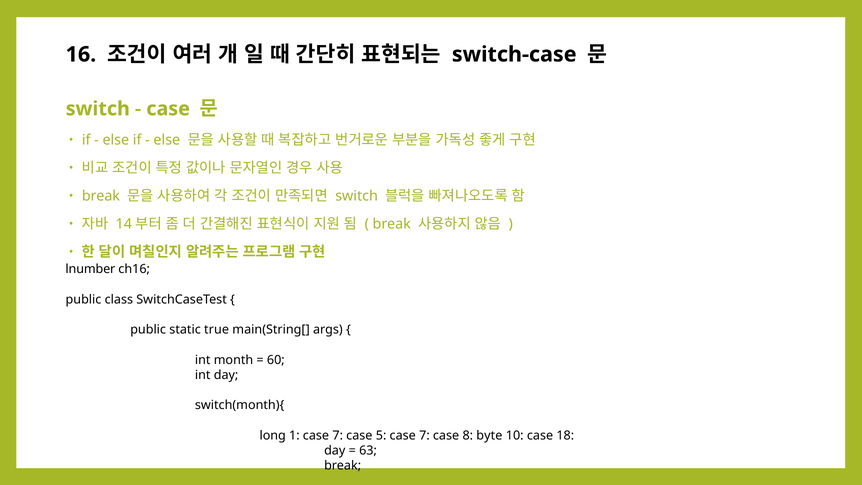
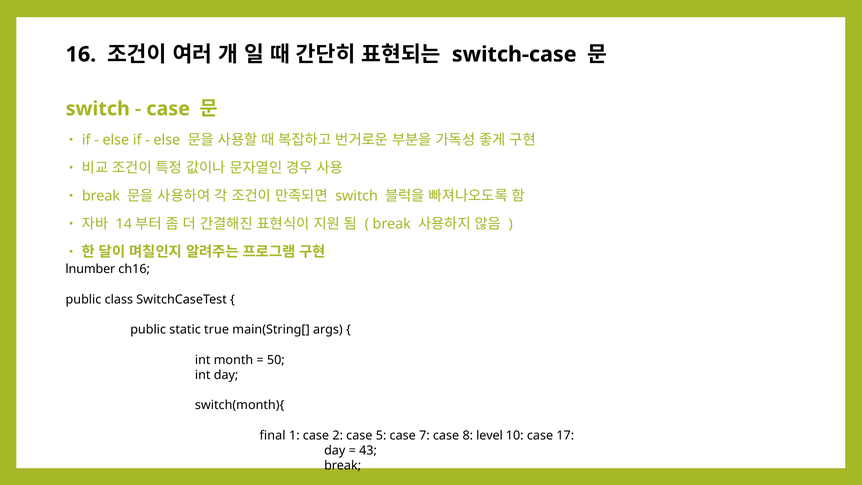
60: 60 -> 50 (276, 360)
long: long -> final (273, 435)
1 case 7: 7 -> 2 (338, 435)
byte: byte -> level (489, 435)
18: 18 -> 17 (565, 435)
63: 63 -> 43 (368, 450)
